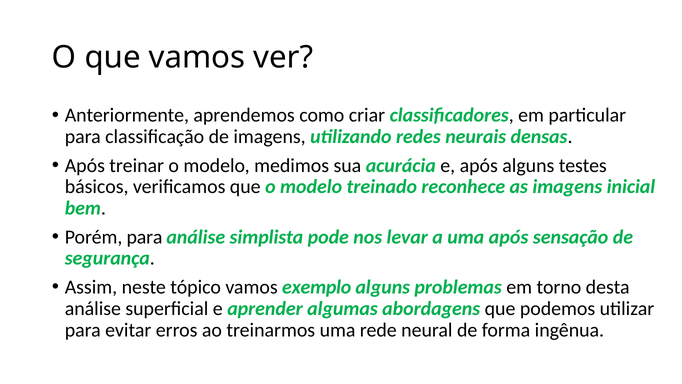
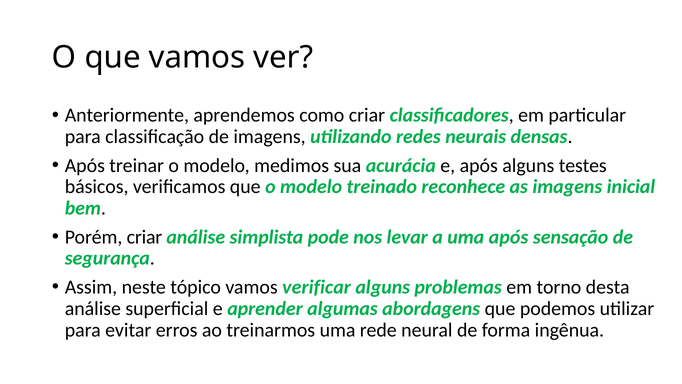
Porém para: para -> criar (144, 237)
exemplo: exemplo -> verificar (317, 287)
